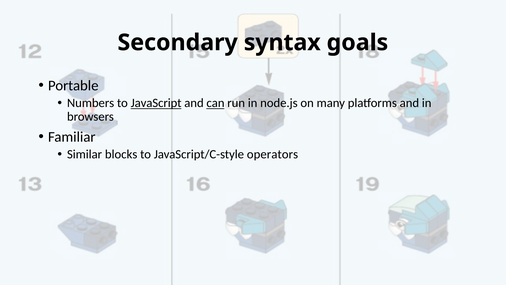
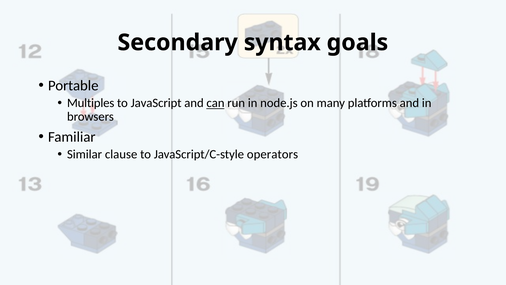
Numbers: Numbers -> Multiples (91, 103)
JavaScript underline: present -> none (156, 103)
blocks: blocks -> clause (121, 154)
